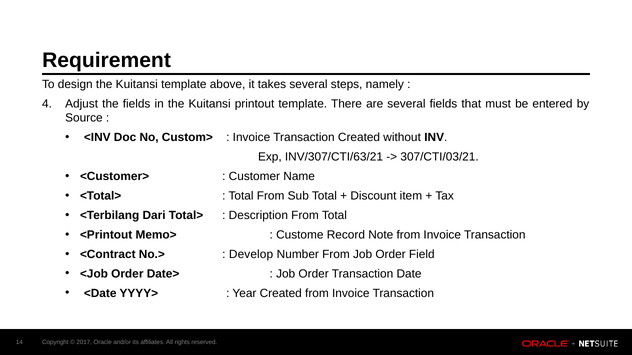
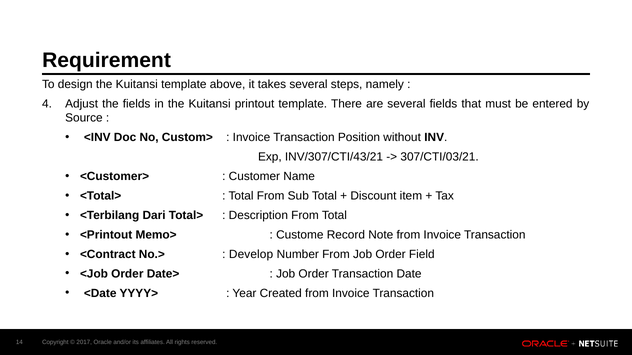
Transaction Created: Created -> Position (359, 138)
INV/307/CTI/63/21: INV/307/CTI/63/21 -> INV/307/CTI/43/21 (334, 157)
